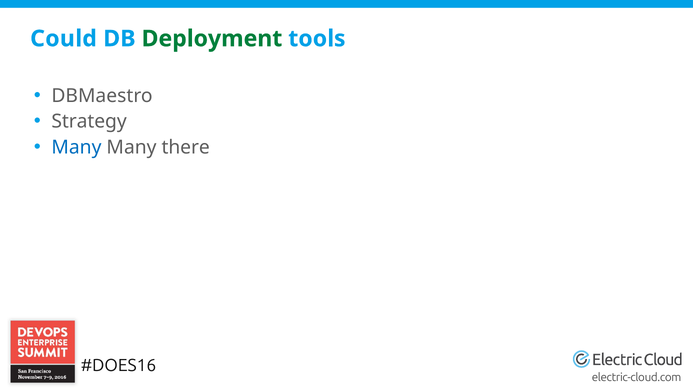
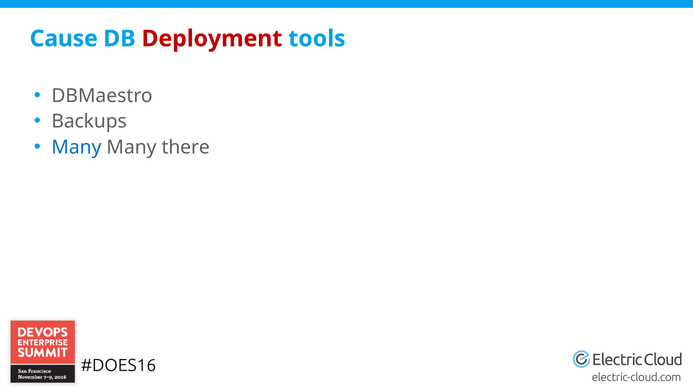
Could: Could -> Cause (64, 39)
Deployment colour: green -> red (212, 39)
Strategy: Strategy -> Backups (89, 121)
